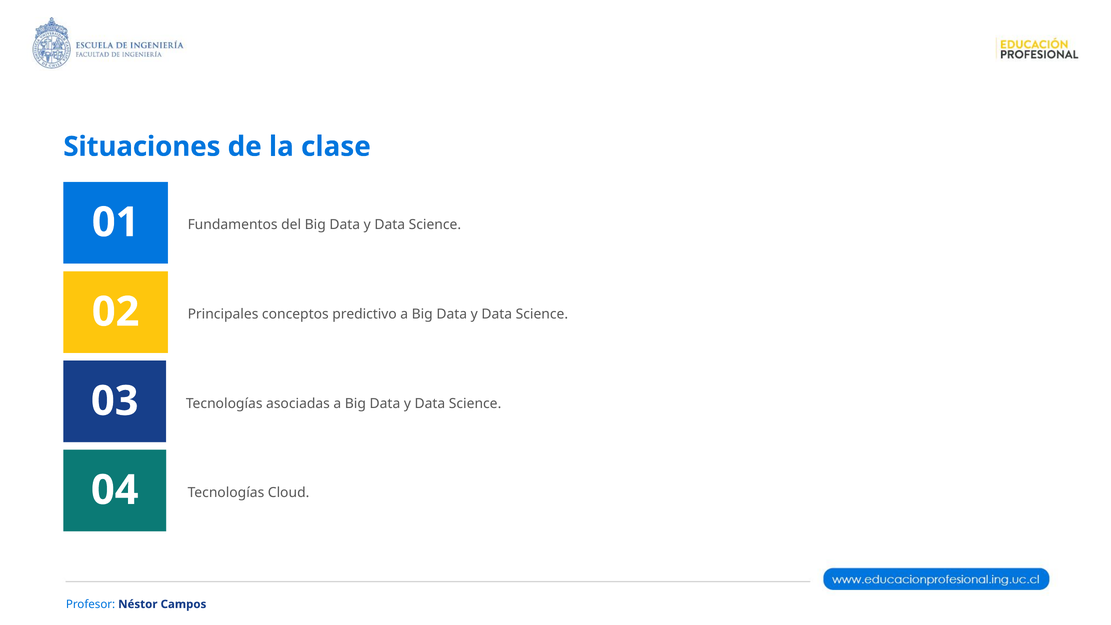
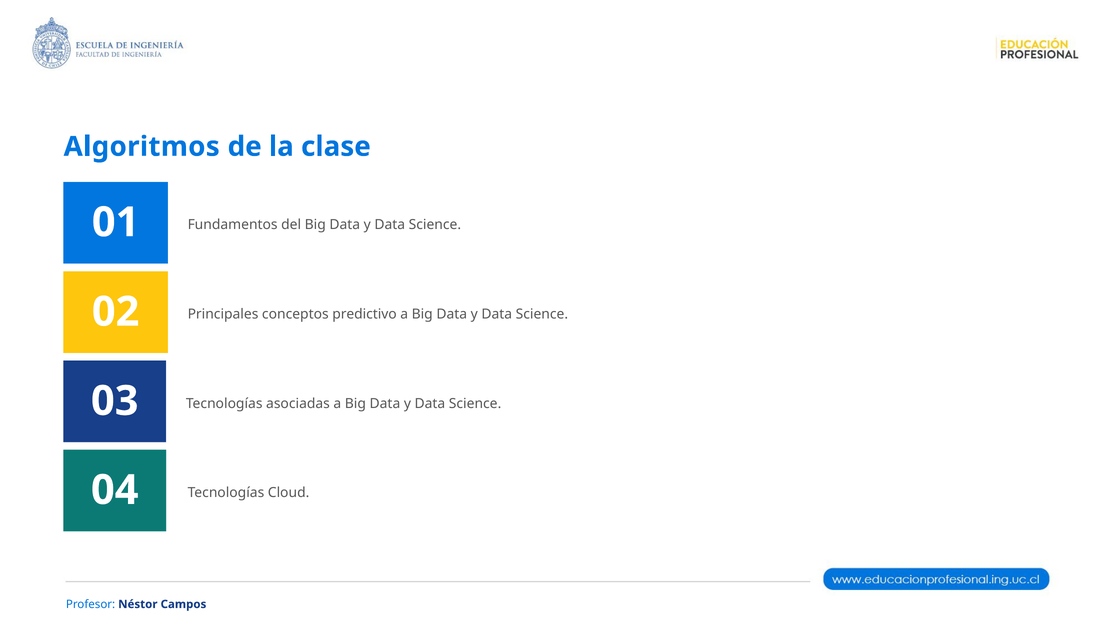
Situaciones: Situaciones -> Algoritmos (142, 147)
